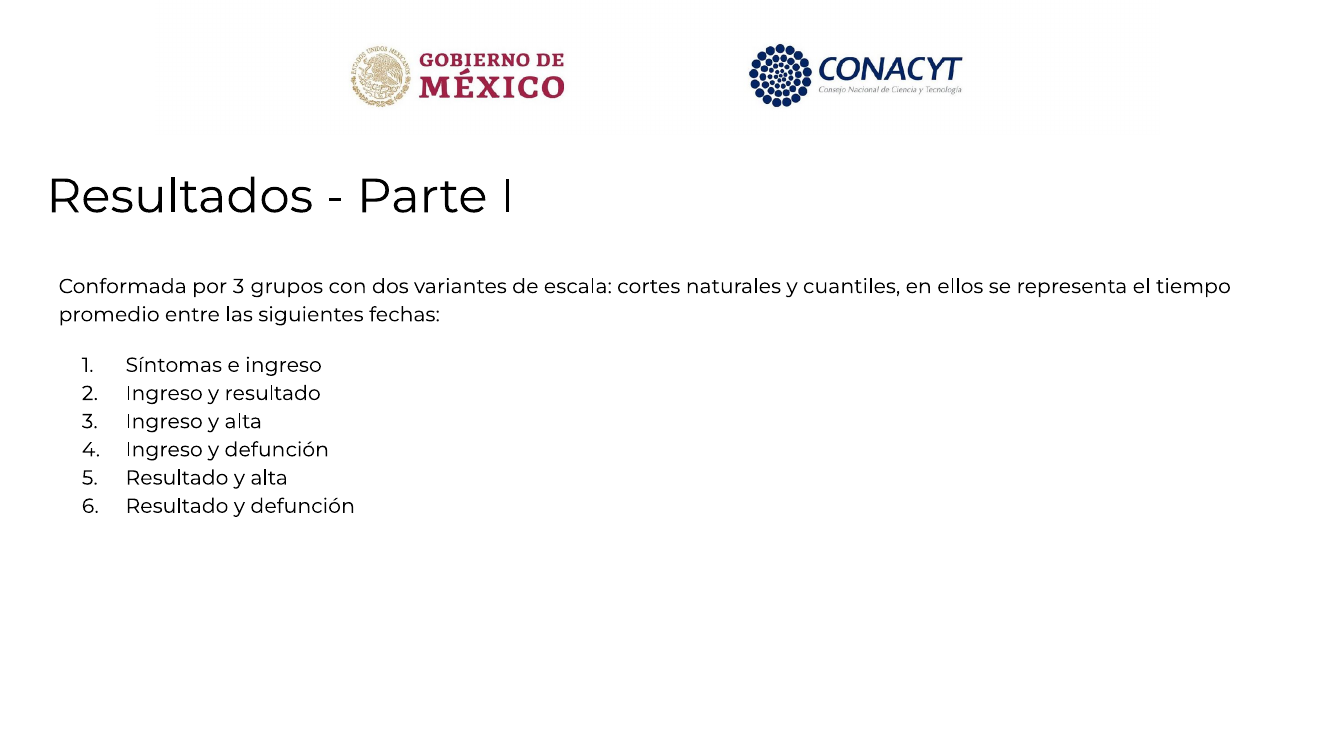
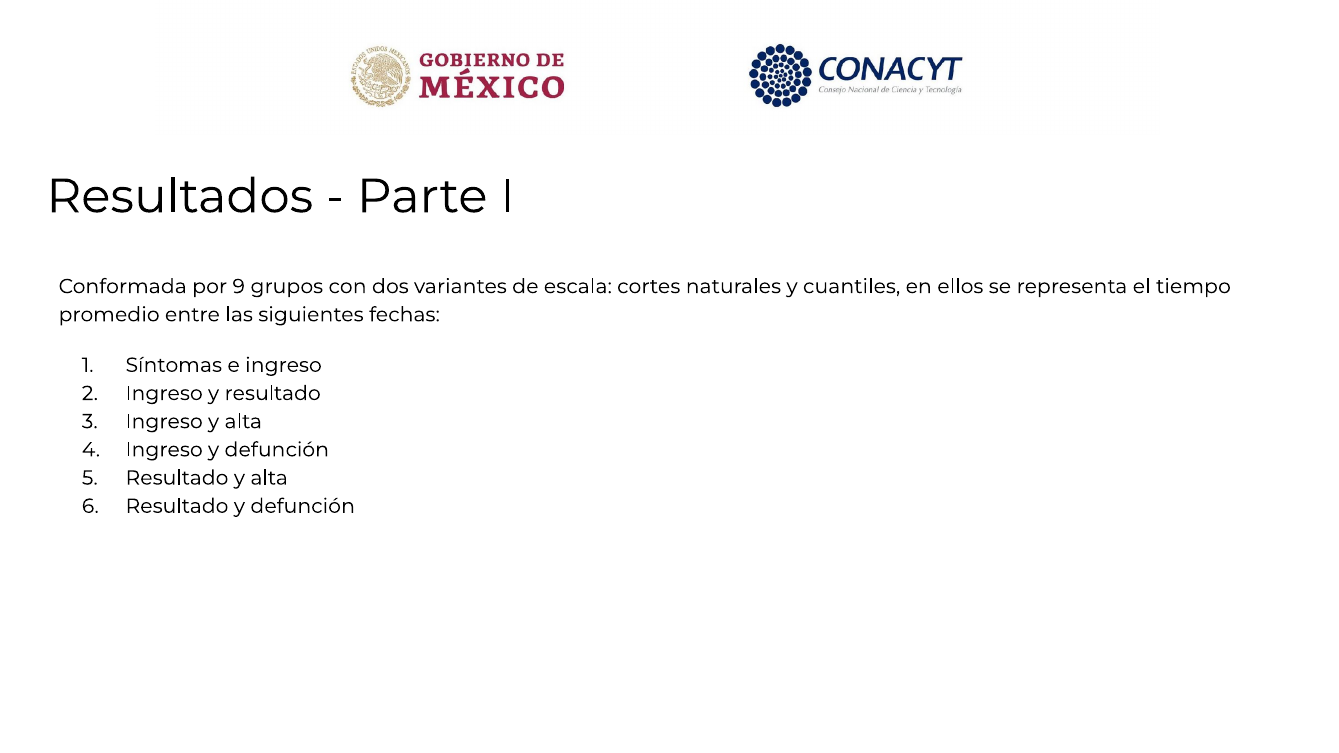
por 3: 3 -> 9 (239, 287)
